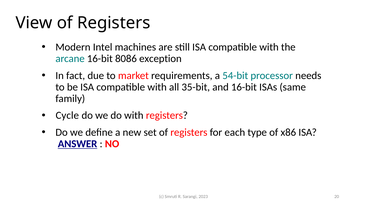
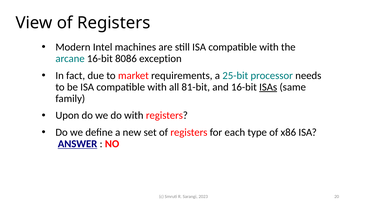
54-bit: 54-bit -> 25-bit (235, 76)
35-bit: 35-bit -> 81-bit (196, 87)
ISAs underline: none -> present (268, 87)
Cycle: Cycle -> Upon (67, 116)
